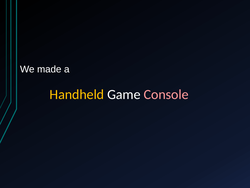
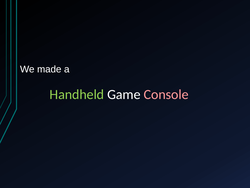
Handheld colour: yellow -> light green (77, 94)
